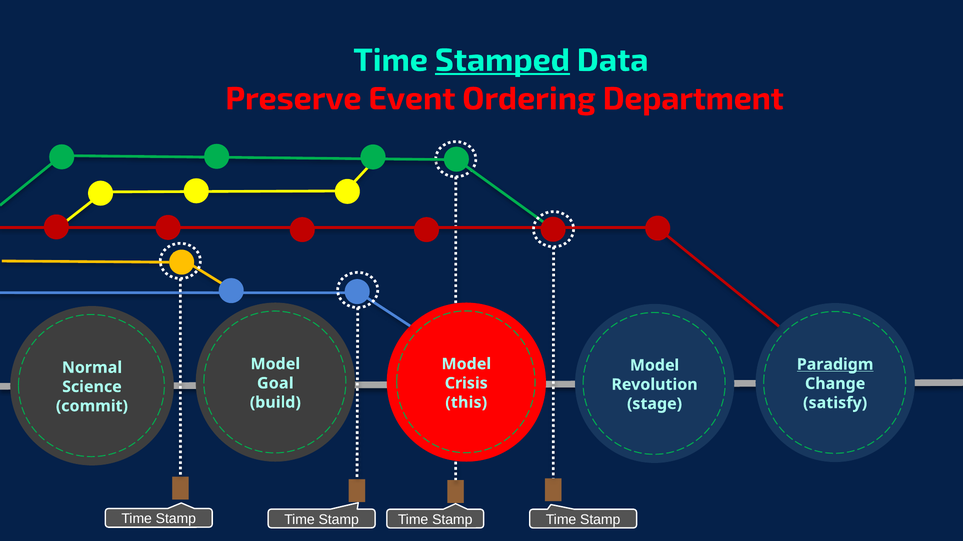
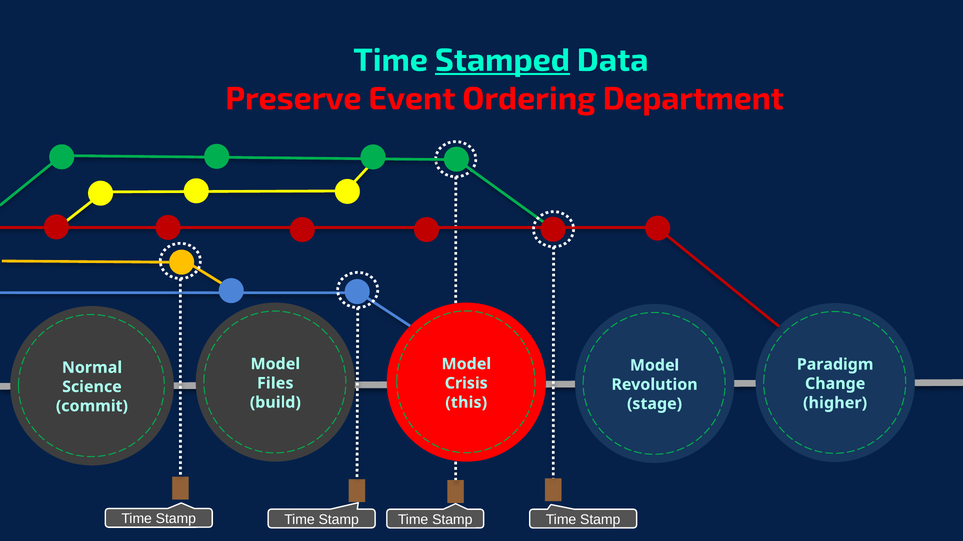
Paradigm underline: present -> none (835, 365)
Goal: Goal -> Files (275, 384)
satisfy: satisfy -> higher (835, 403)
